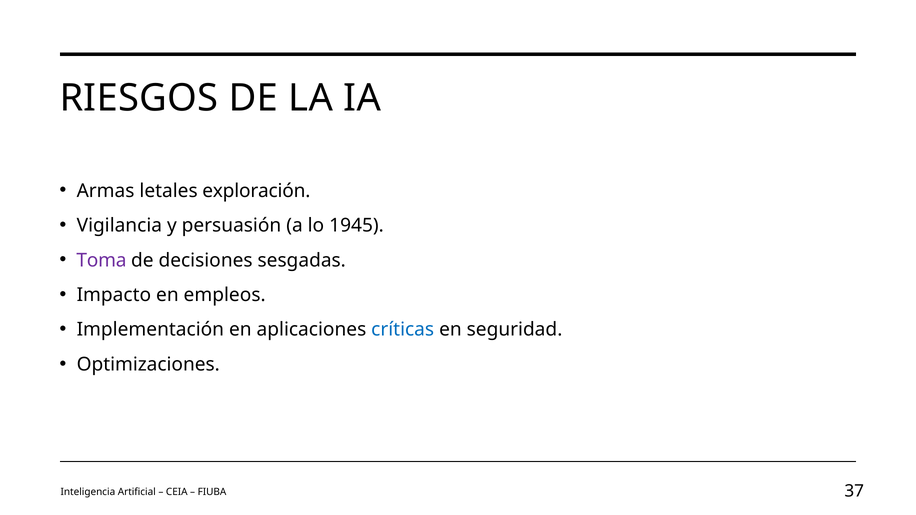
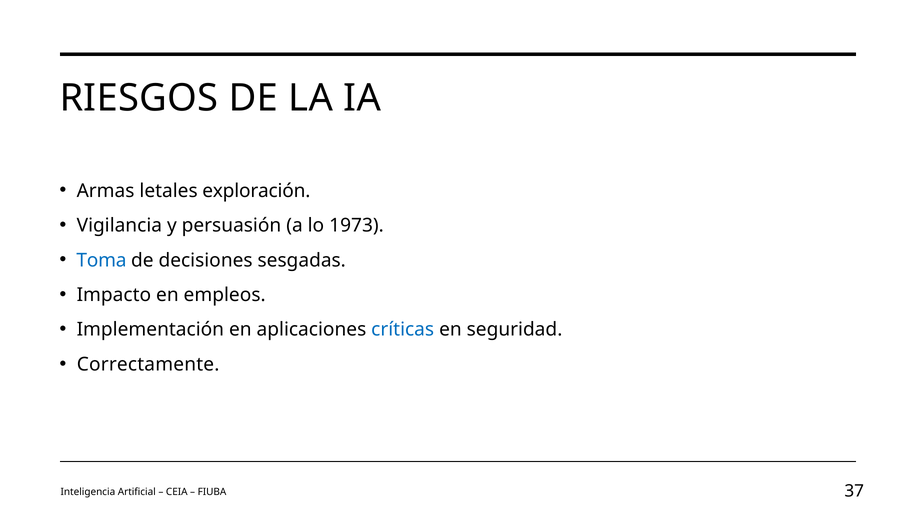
1945: 1945 -> 1973 (357, 226)
Toma colour: purple -> blue (101, 260)
Optimizaciones: Optimizaciones -> Correctamente (148, 365)
